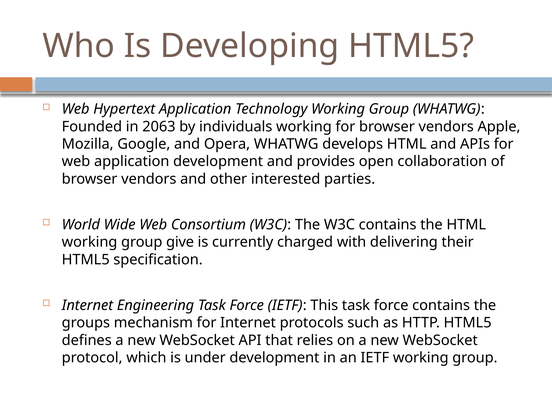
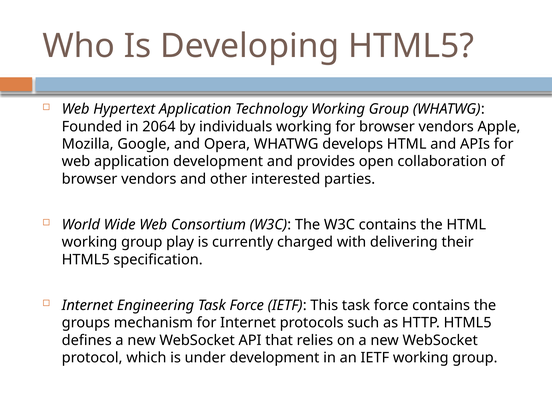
2063: 2063 -> 2064 (159, 127)
give: give -> play (180, 242)
